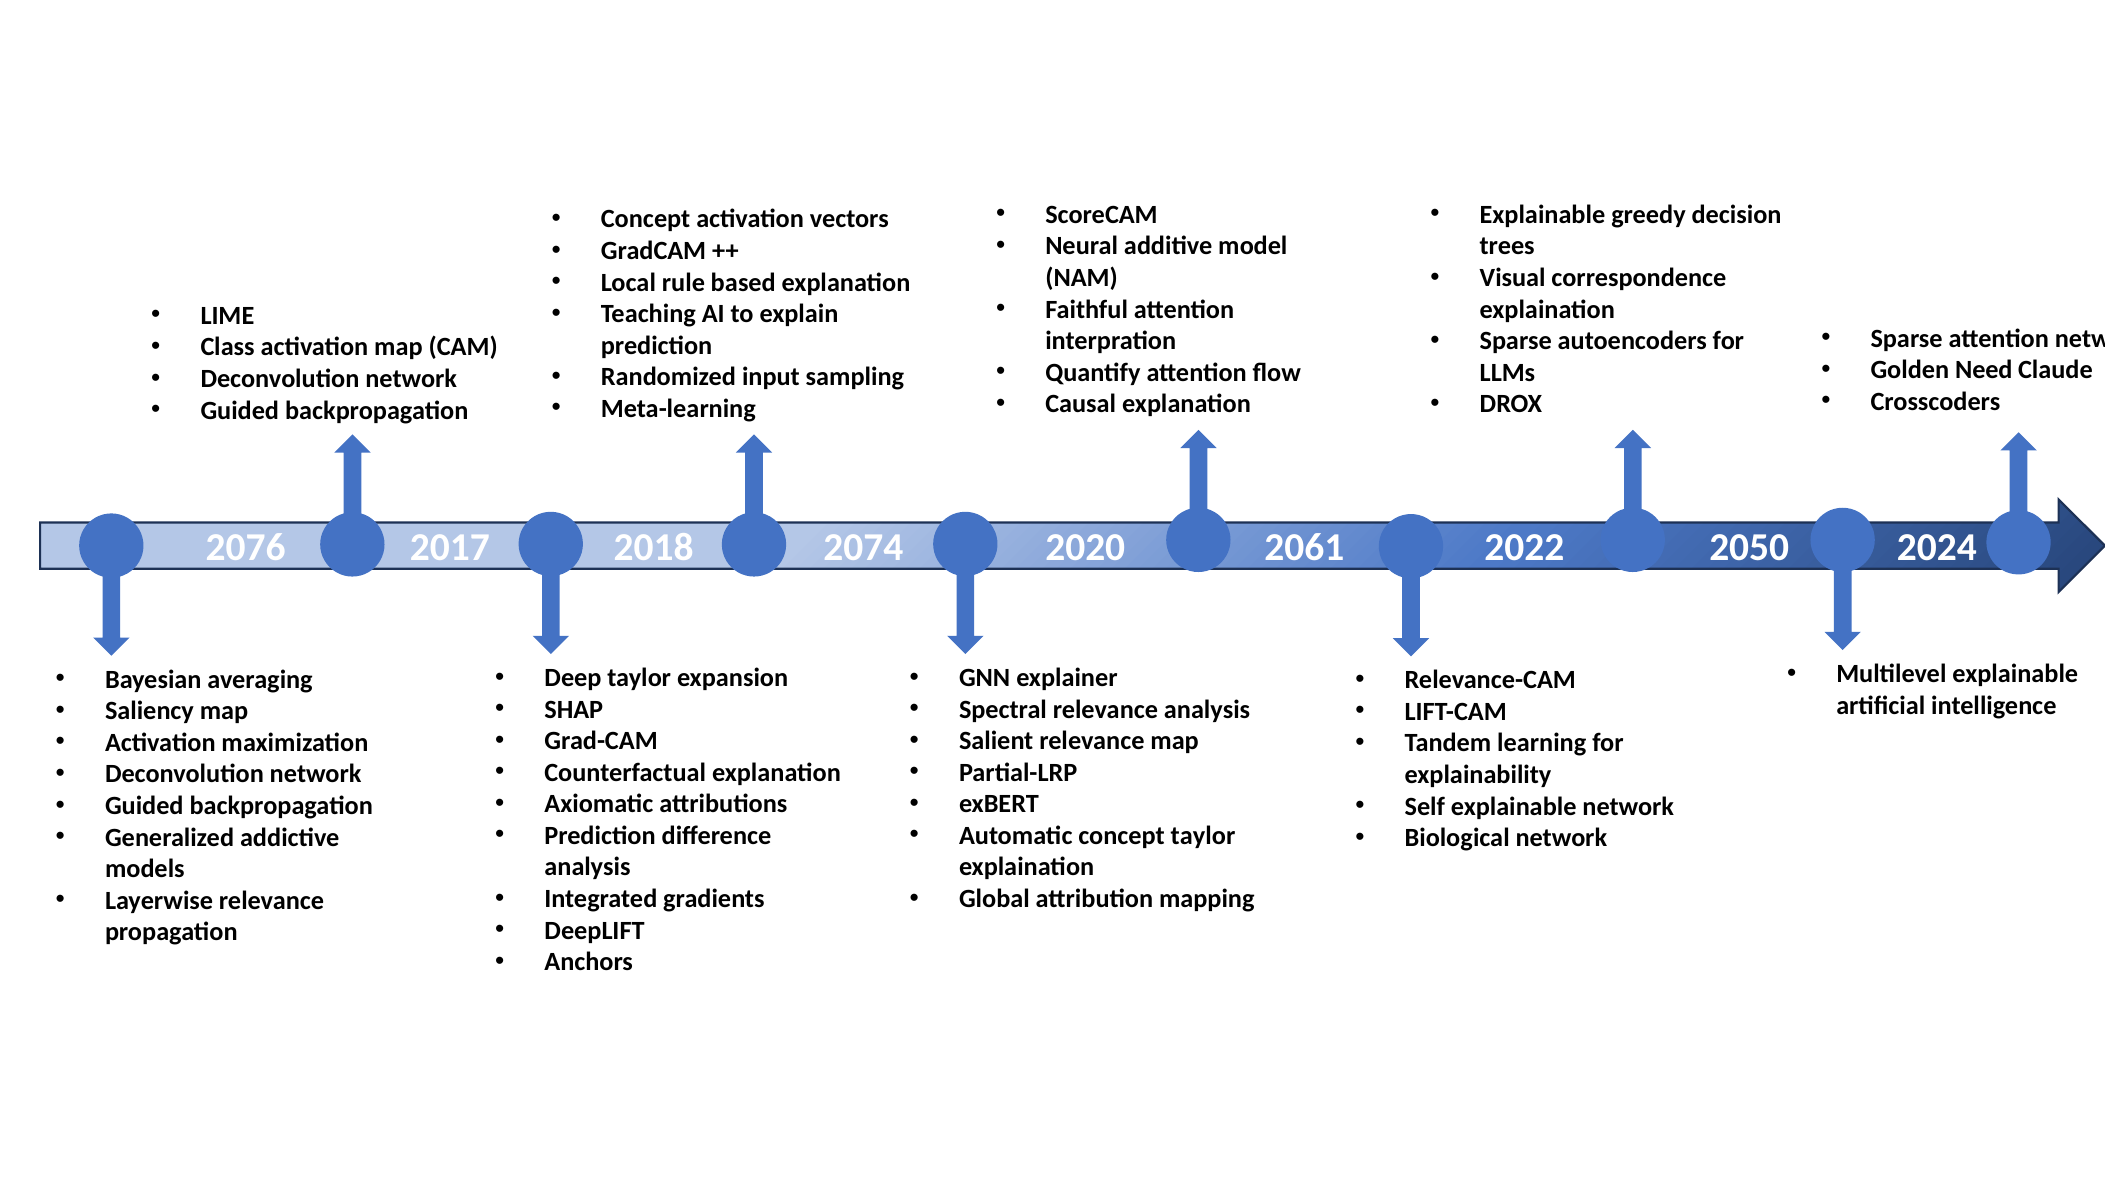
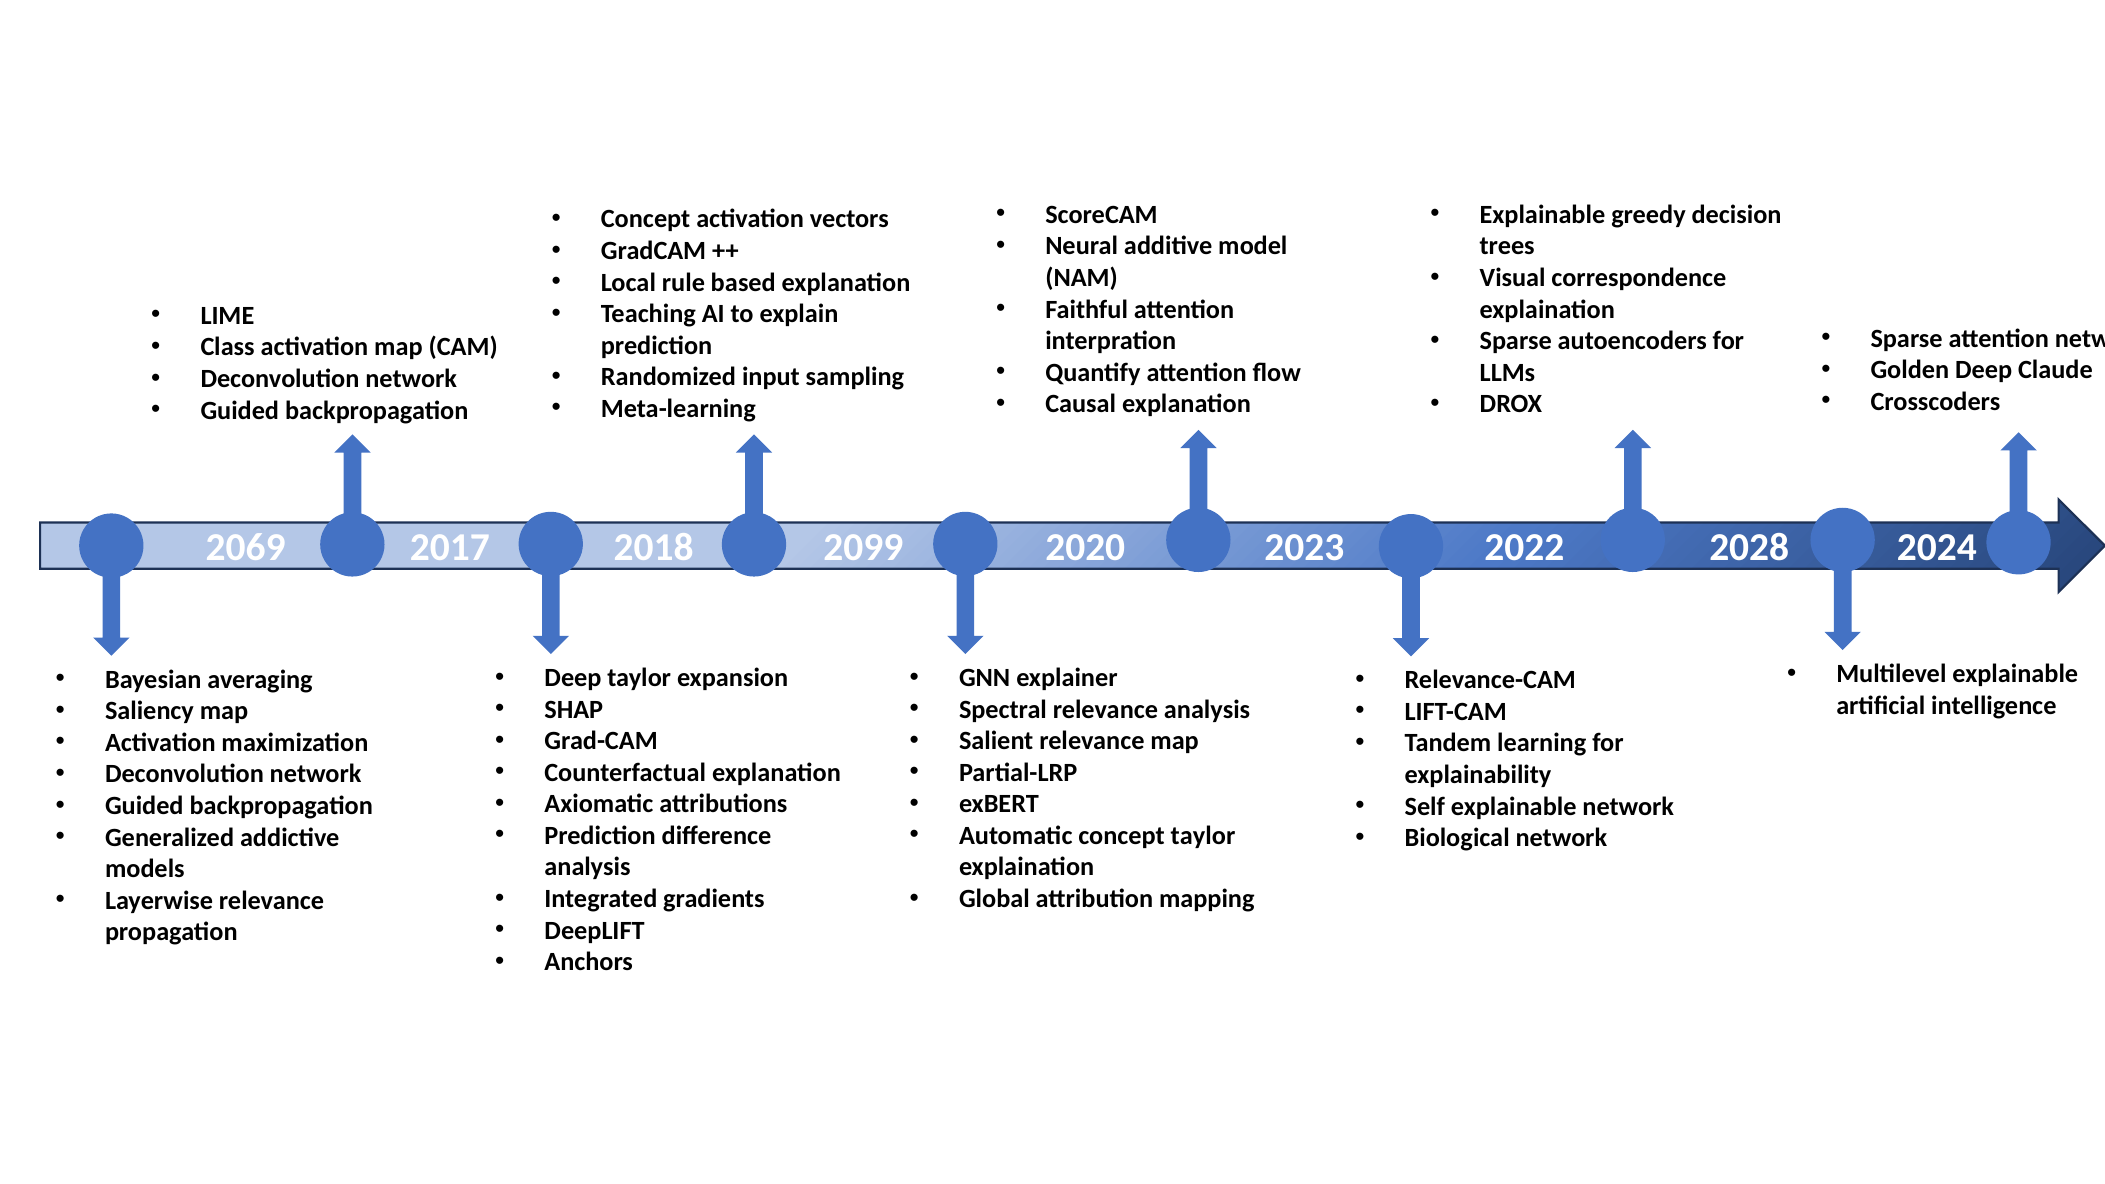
Golden Need: Need -> Deep (1984, 370)
2076: 2076 -> 2069 (246, 548)
2074: 2074 -> 2099 (863, 547)
2061: 2061 -> 2023 (1304, 547)
2050: 2050 -> 2028 (1749, 547)
